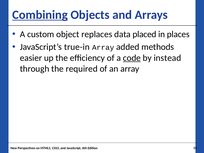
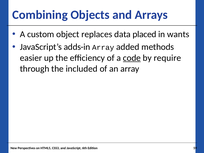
Combining underline: present -> none (40, 15)
places: places -> wants (178, 34)
true-in: true-in -> adds-in (77, 47)
instead: instead -> require (167, 58)
required: required -> included (82, 69)
